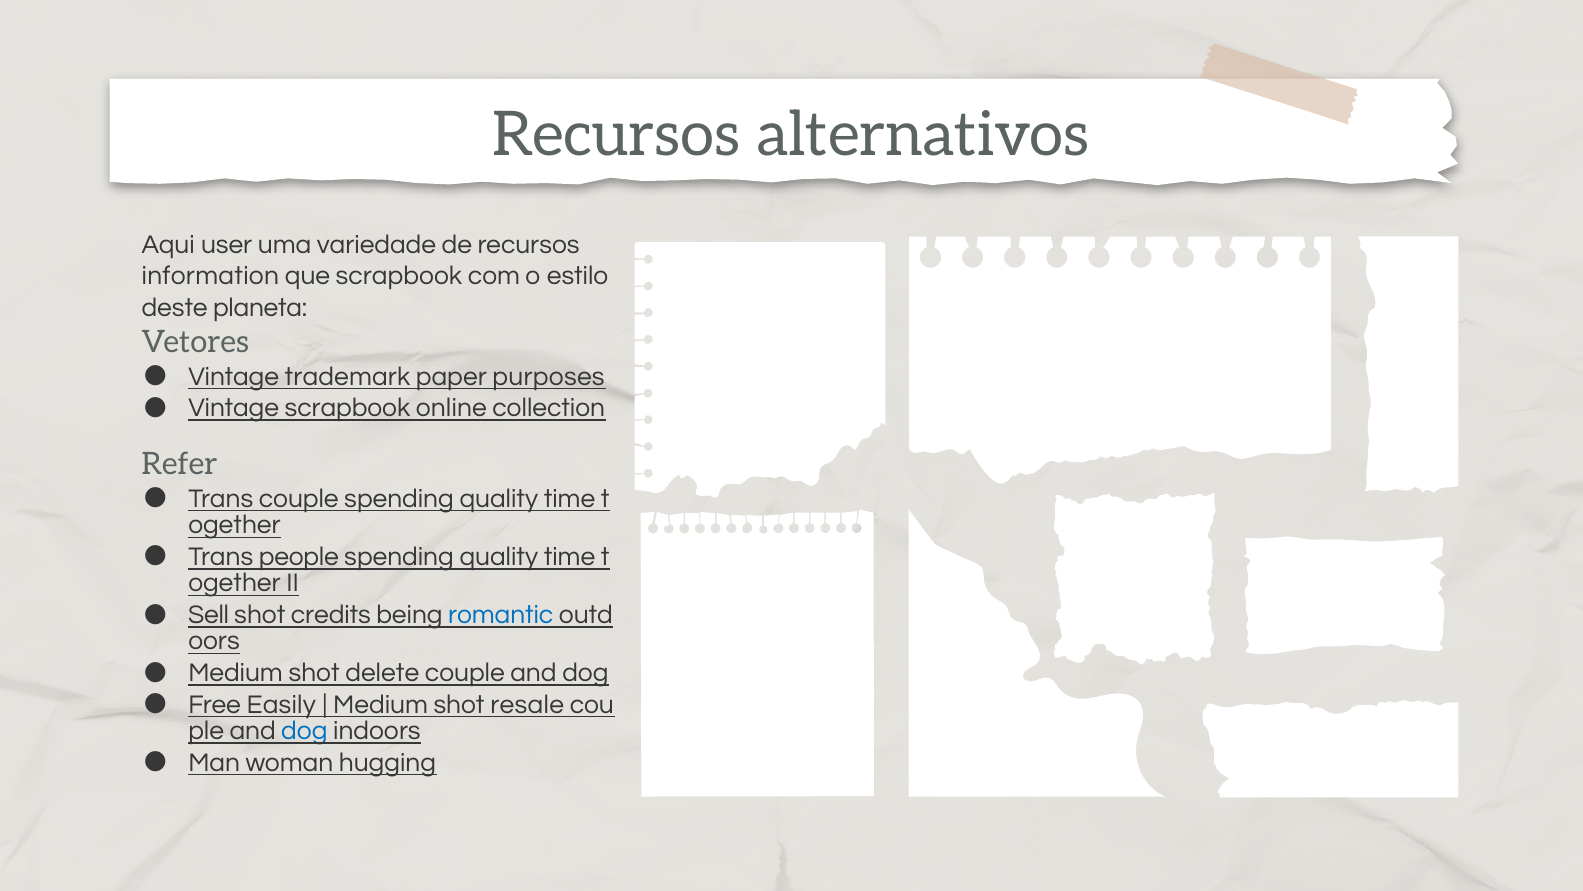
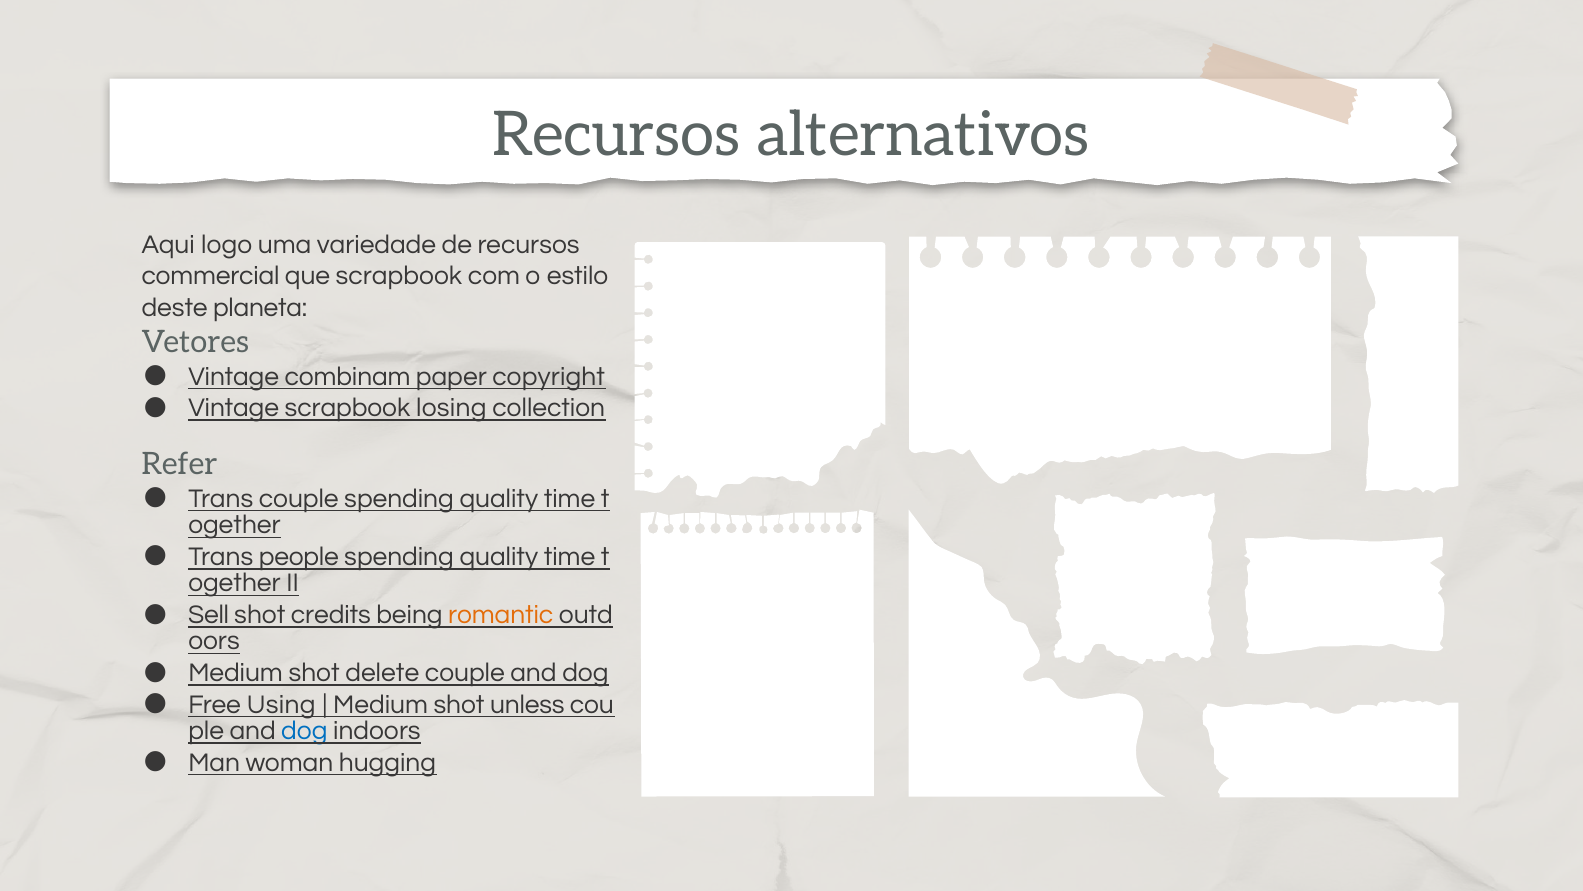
user: user -> logo (227, 244)
information: information -> commercial (211, 276)
trademark: trademark -> combinam (348, 376)
purposes: purposes -> copyright (549, 376)
online: online -> losing (451, 408)
romantic colour: blue -> orange (501, 615)
Easily: Easily -> Using (281, 704)
resale: resale -> unless (527, 704)
